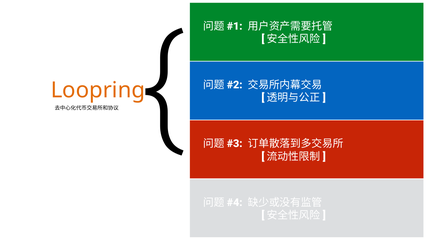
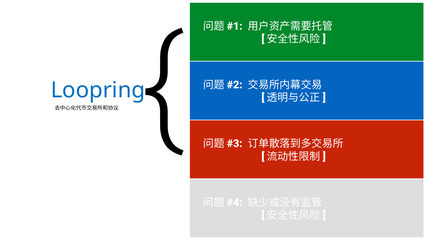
Loopring colour: orange -> blue (98, 90)
